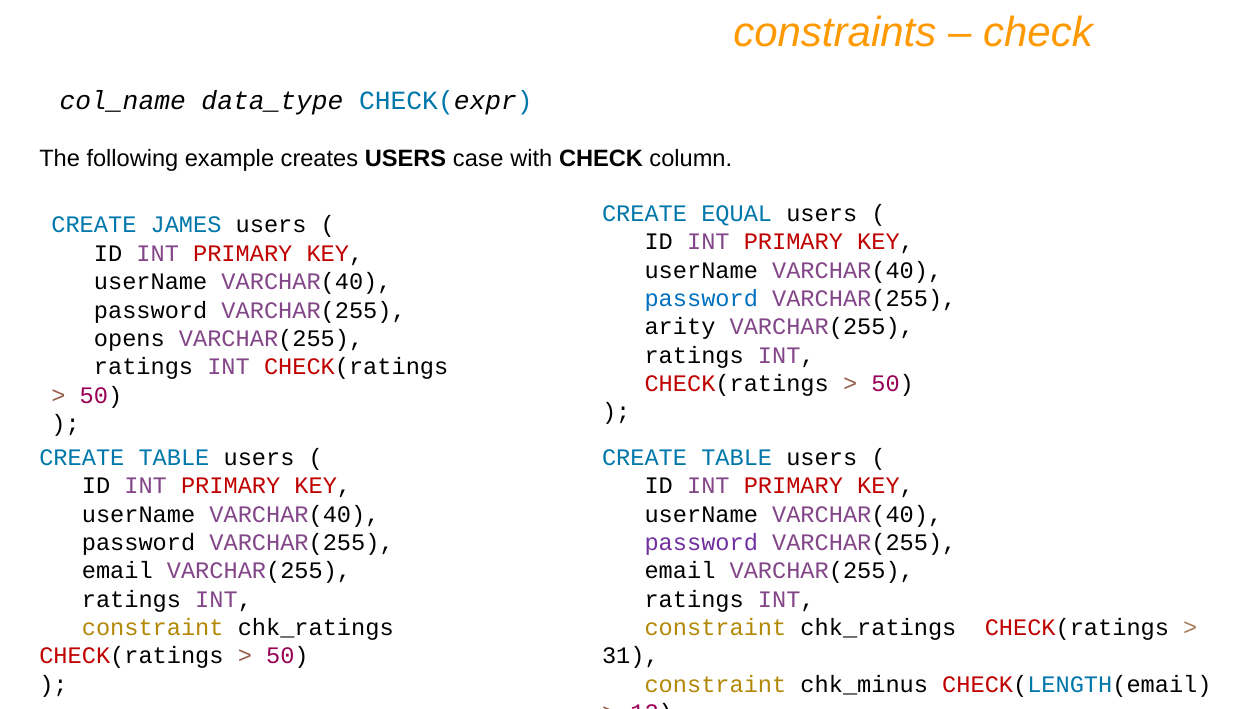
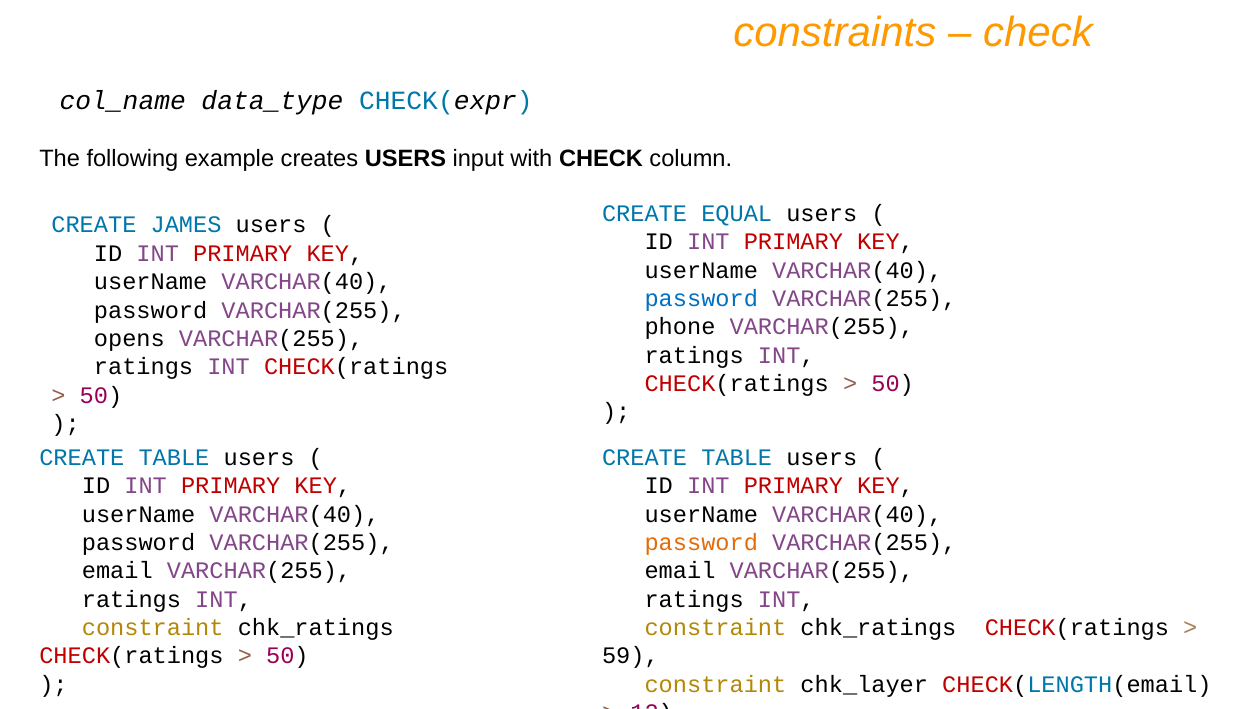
case: case -> input (478, 159)
arity: arity -> phone (680, 327)
password colour: purple -> orange (701, 542)
31: 31 -> 59 (630, 656)
chk_minus: chk_minus -> chk_layer (864, 684)
